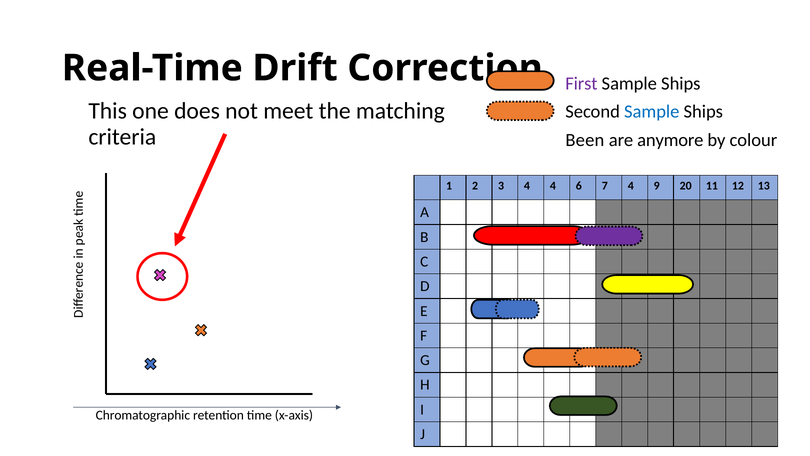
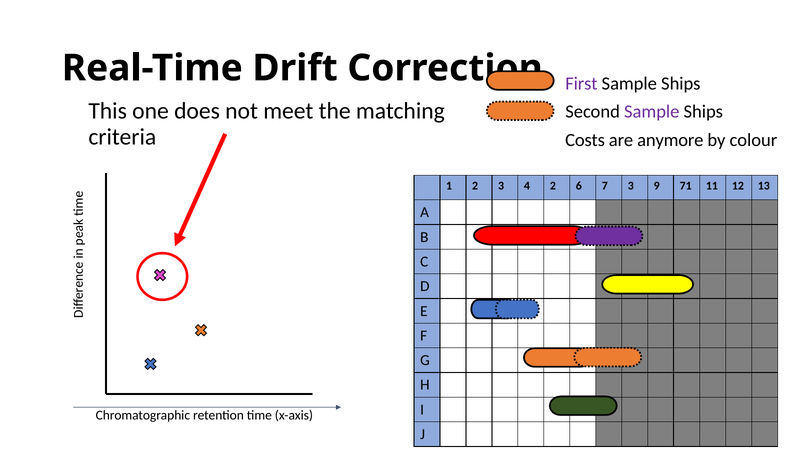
Sample colour: blue -> purple (652, 112)
Been: Been -> Costs (585, 140)
4 4: 4 -> 2 (553, 185)
7 4: 4 -> 3 (631, 185)
20: 20 -> 71 (686, 185)
